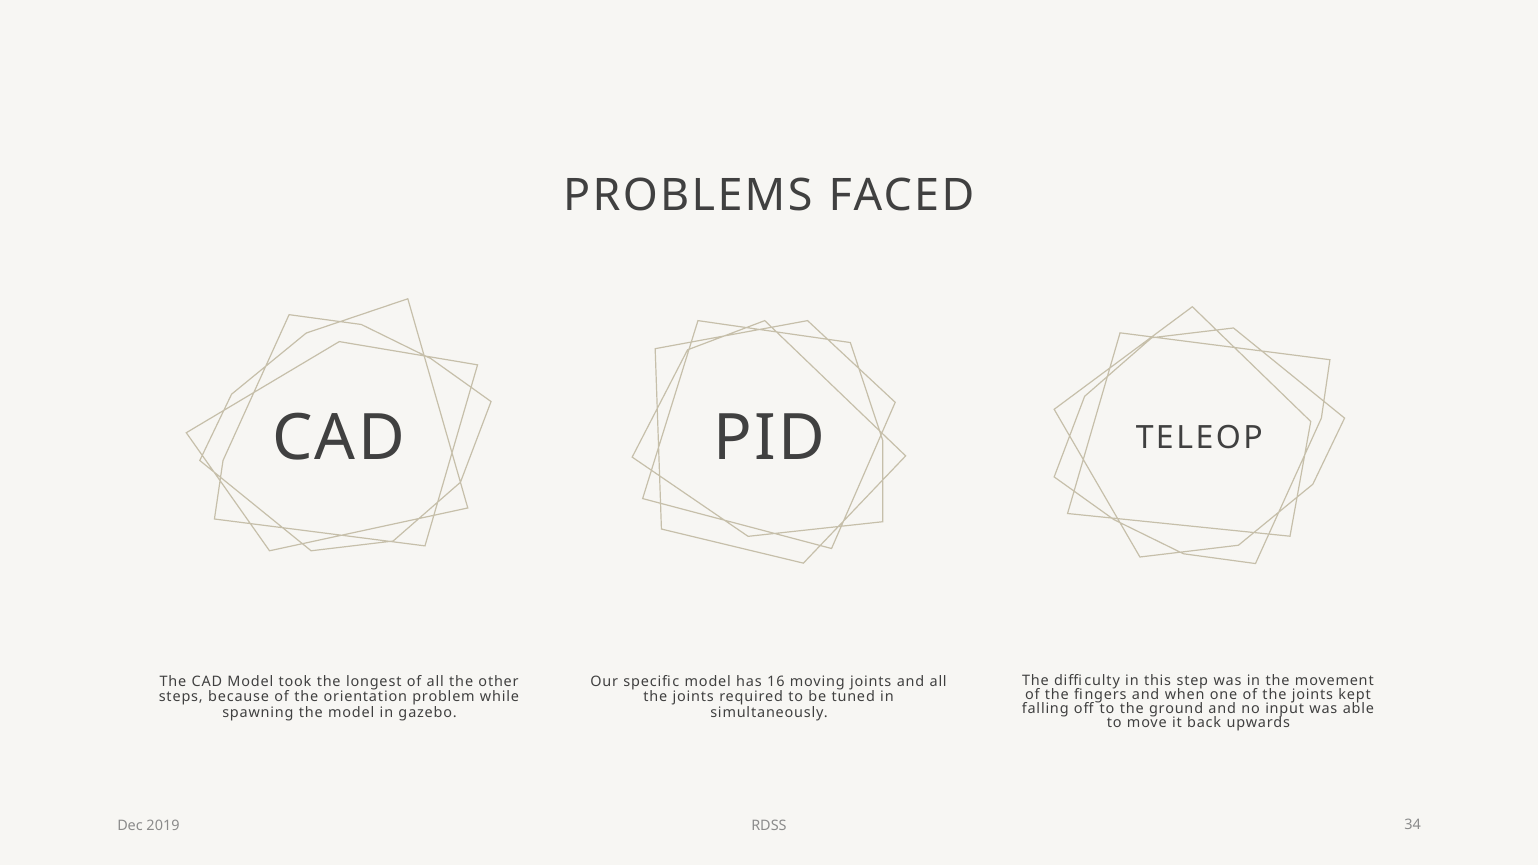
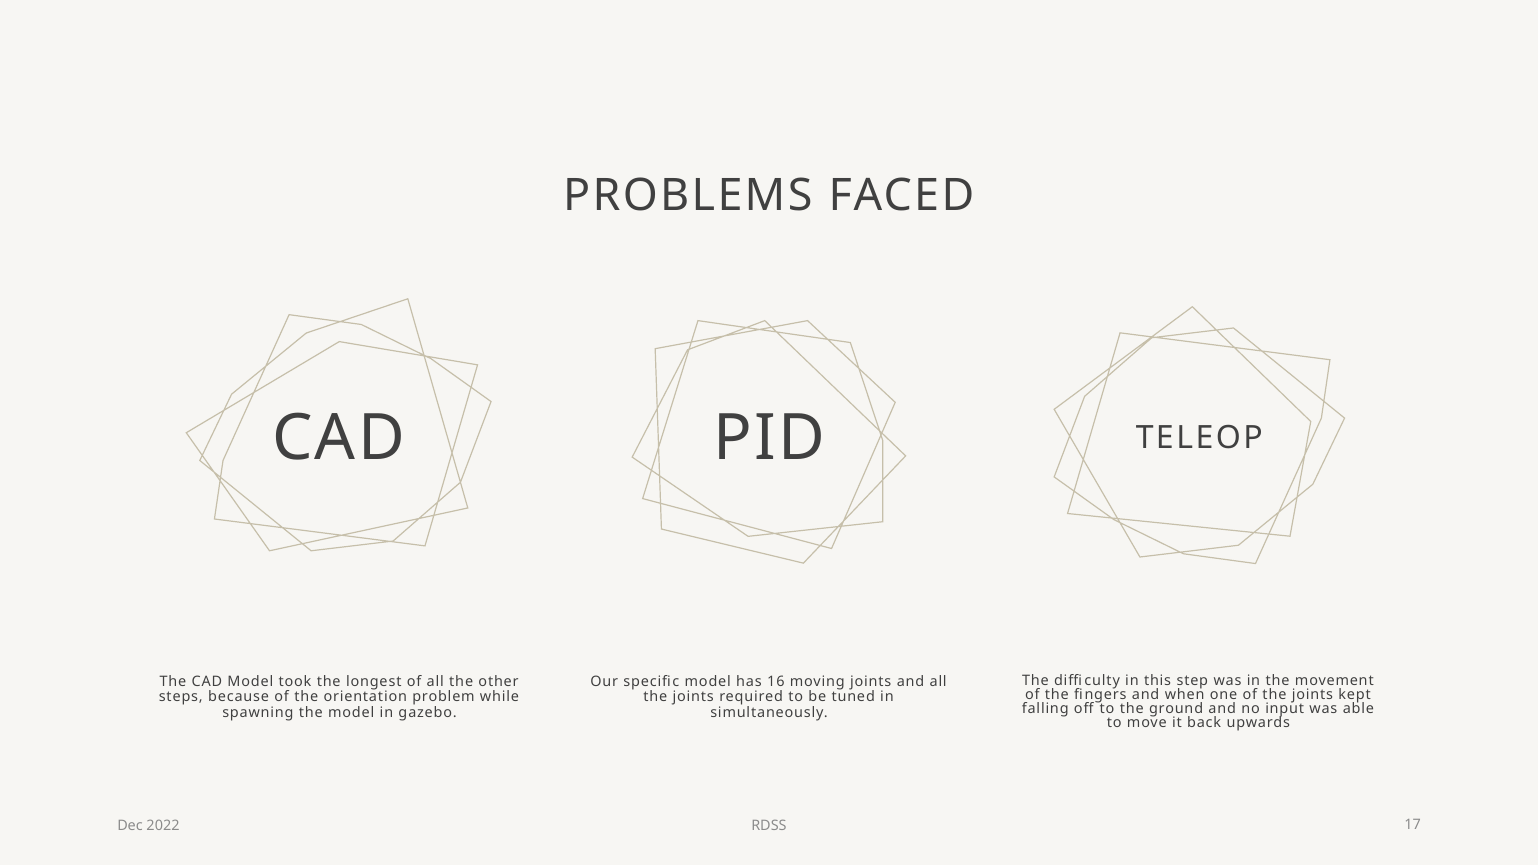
2019: 2019 -> 2022 (163, 826)
34: 34 -> 17 (1413, 825)
